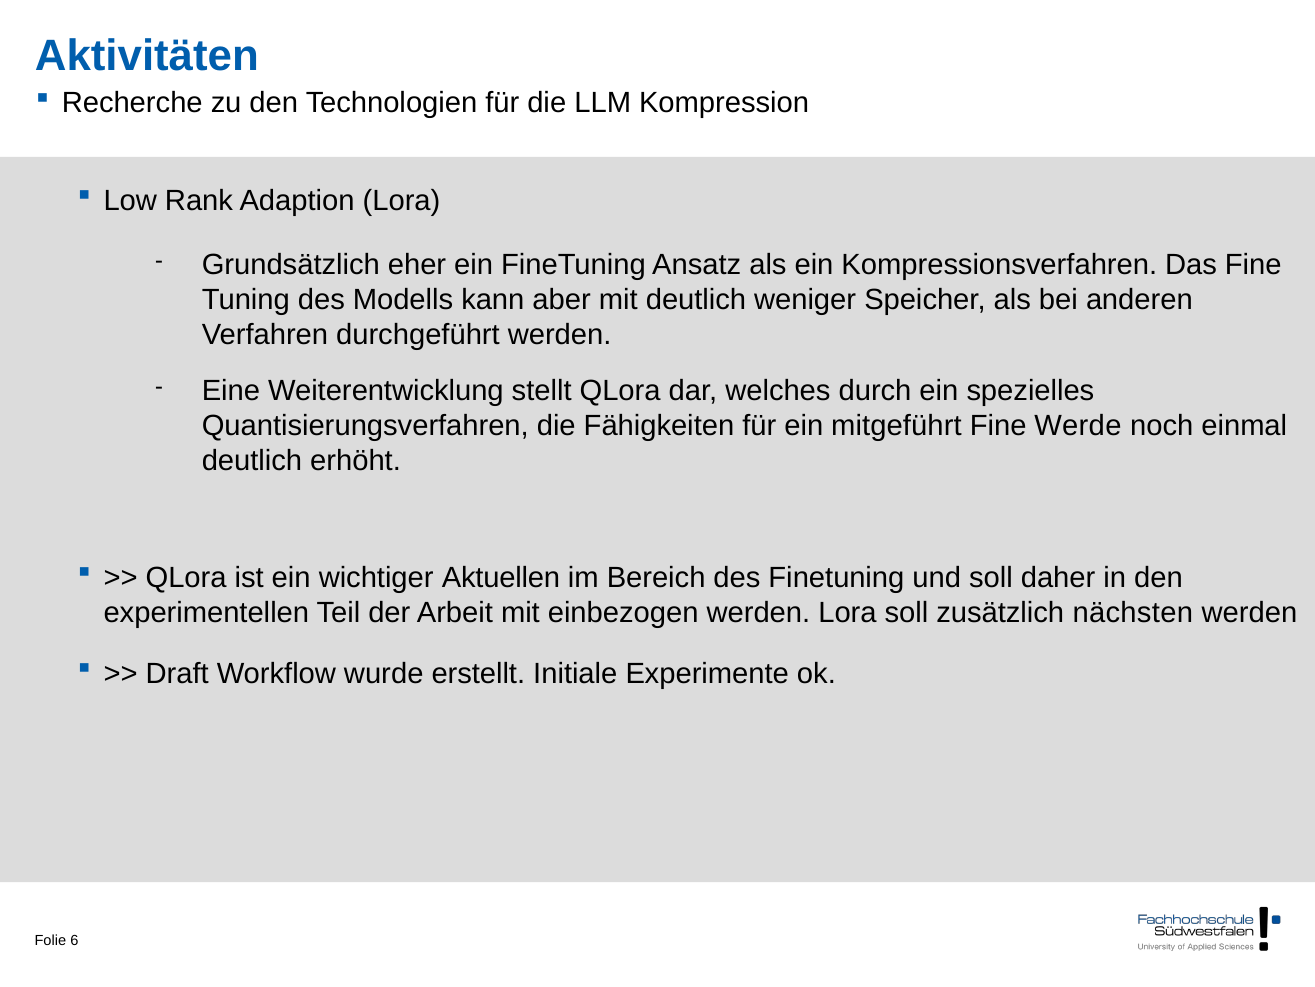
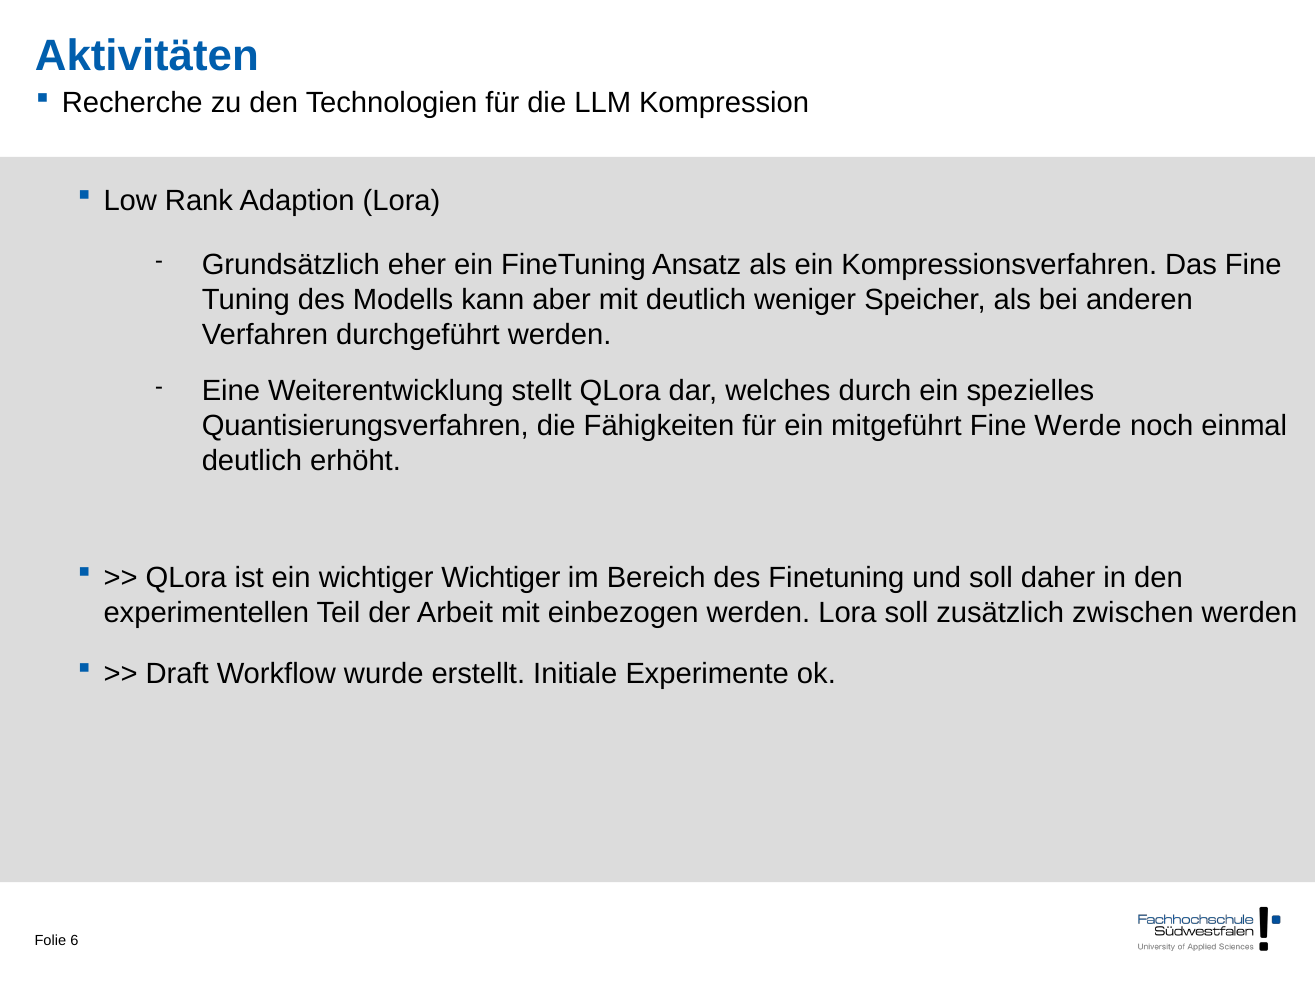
wichtiger Aktuellen: Aktuellen -> Wichtiger (501, 577)
nächsten: nächsten -> zwischen (1133, 612)
